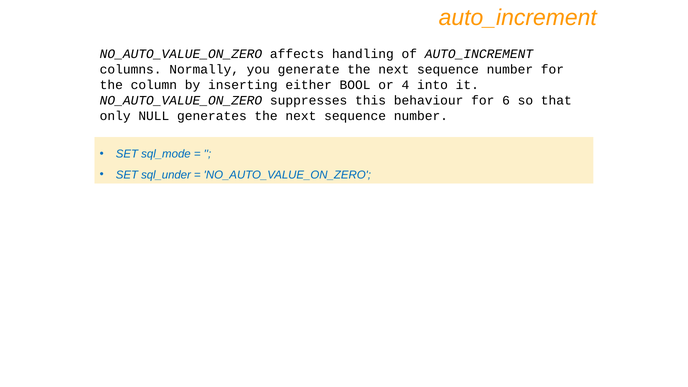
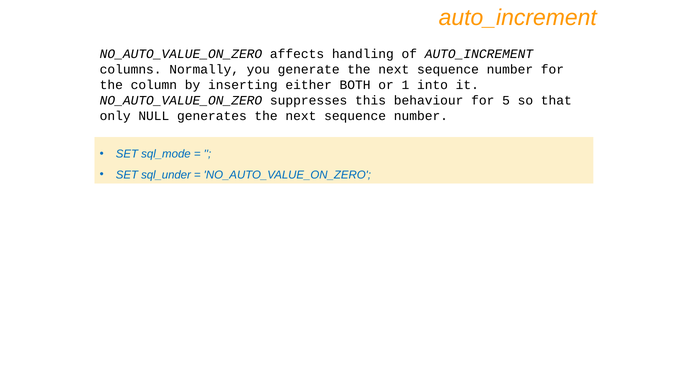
BOOL: BOOL -> BOTH (355, 85)
4: 4 -> 1 (405, 85)
6: 6 -> 5 (506, 101)
